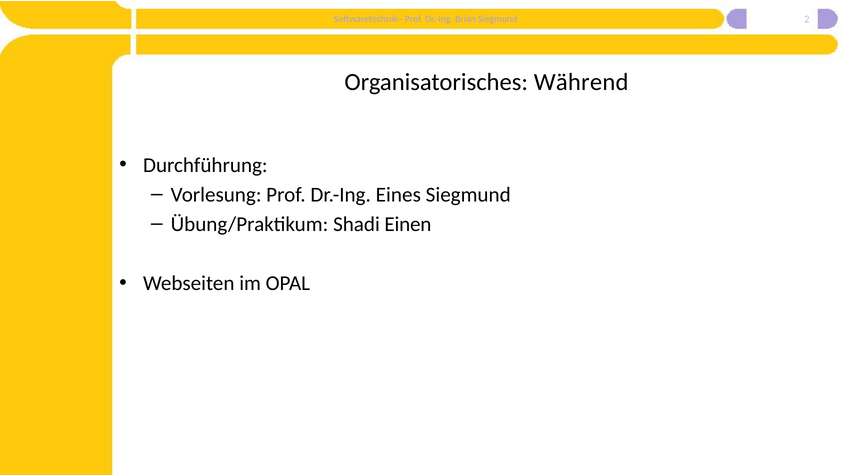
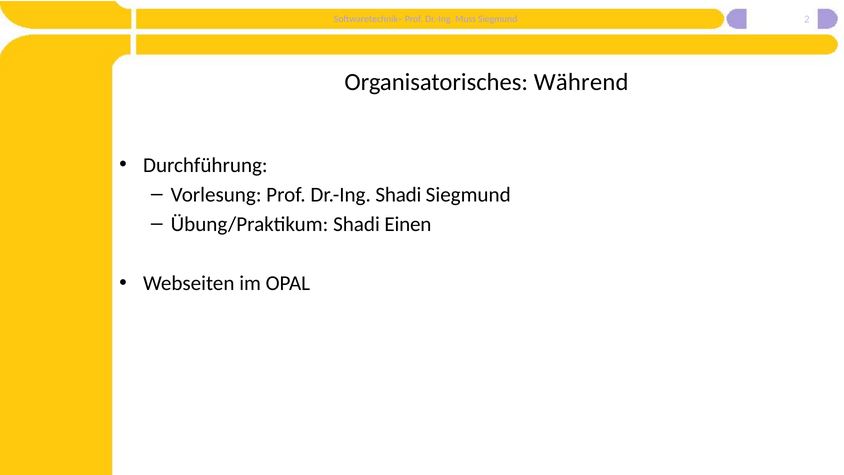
Brian: Brian -> Muss (466, 19)
Dr.-Ing Eines: Eines -> Shadi (398, 194)
